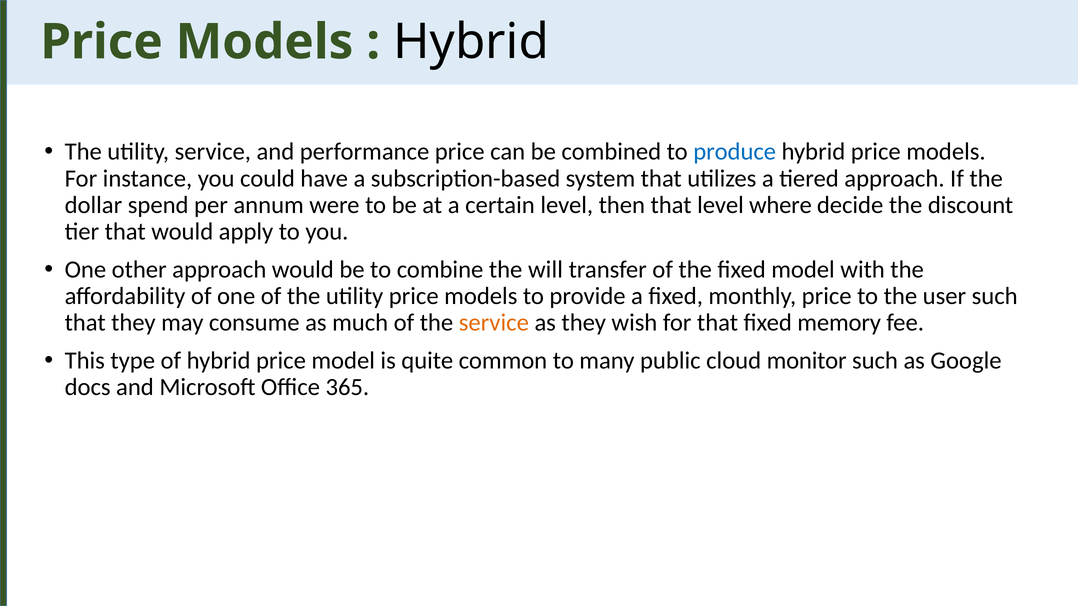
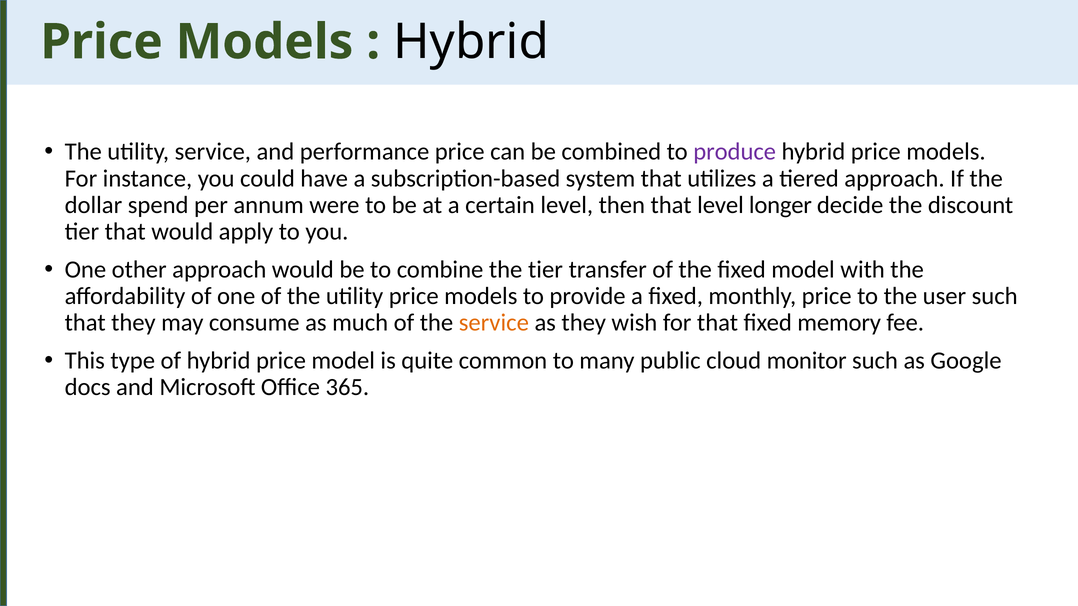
produce colour: blue -> purple (735, 152)
where: where -> longer (780, 205)
the will: will -> tier (545, 270)
